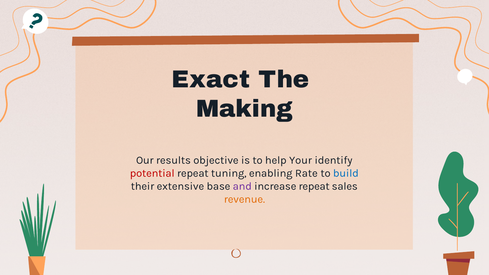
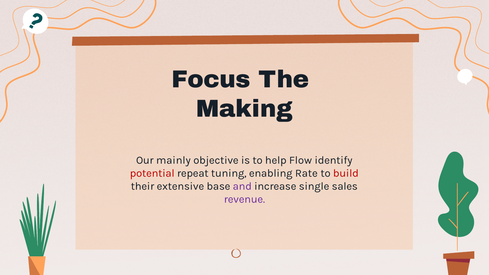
Exact: Exact -> Focus (211, 80)
results: results -> mainly (173, 160)
Your: Your -> Flow (301, 160)
build colour: blue -> red (346, 173)
increase repeat: repeat -> single (314, 186)
revenue colour: orange -> purple (244, 199)
